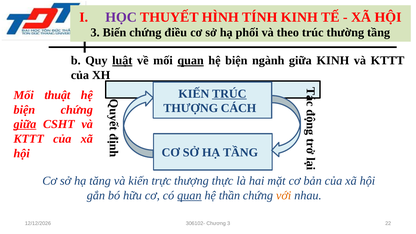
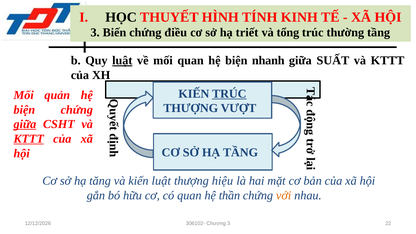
HỌC colour: purple -> black (121, 17)
phối: phối -> triết (247, 33)
theo: theo -> tổng (288, 33)
quan underline: present -> none (191, 61)
ngành: ngành -> nhanh (268, 61)
giữa KINH: KINH -> SUẤT (333, 61)
thuật: thuật -> quản (57, 95)
CÁCH: CÁCH -> VƯỢT (239, 108)
KTTT underline: none -> present (29, 139)
kiến trực: trực -> luật (161, 181)
thực: thực -> hiệu (222, 181)
quan underline: present -> none (189, 195)
